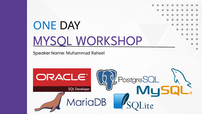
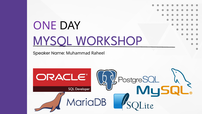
ONE colour: blue -> purple (45, 26)
